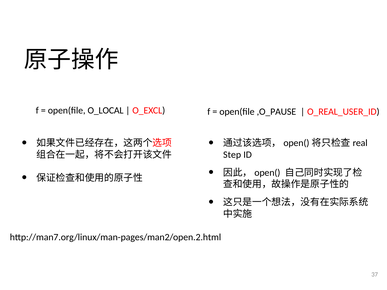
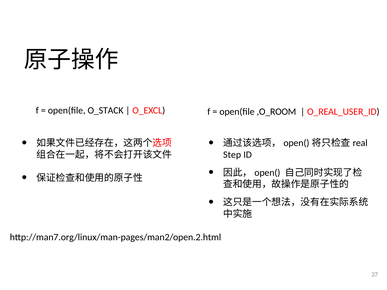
O_LOCAL: O_LOCAL -> O_STACK (106, 111)
,O_PAUSE: ,O_PAUSE -> ,O_ROOM (276, 112)
